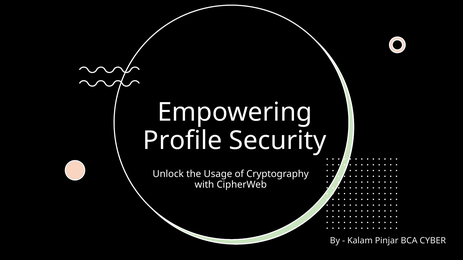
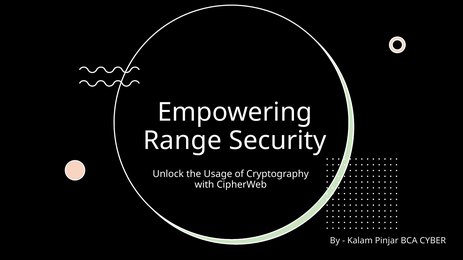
Profile: Profile -> Range (182, 141)
